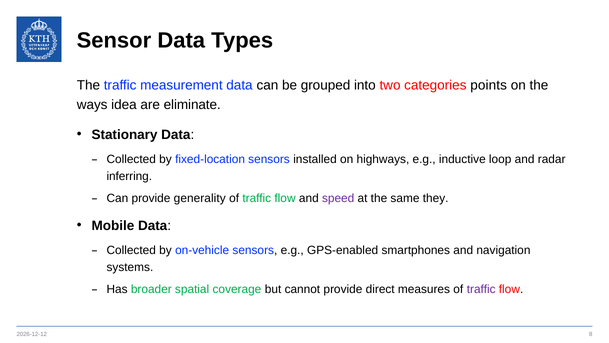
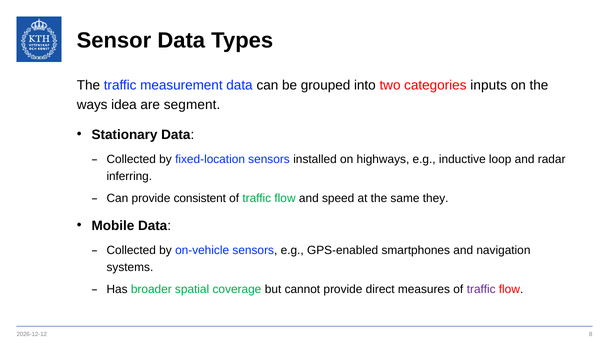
points: points -> inputs (489, 85)
eliminate: eliminate -> segment (192, 105)
generality: generality -> consistent (200, 198)
speed colour: purple -> black (338, 198)
